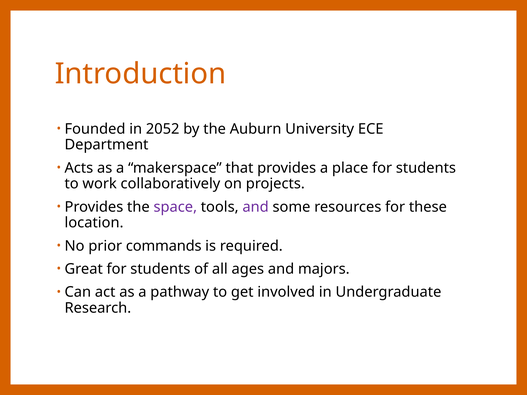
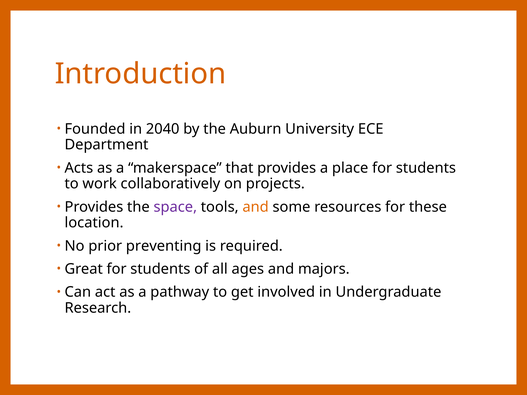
2052: 2052 -> 2040 (163, 129)
and colour: purple -> orange (256, 207)
commands: commands -> preventing (164, 246)
